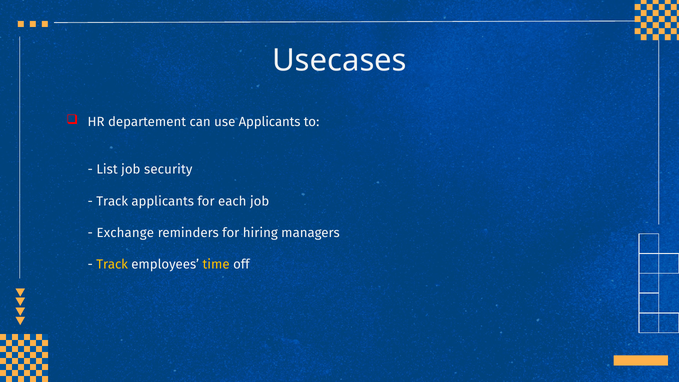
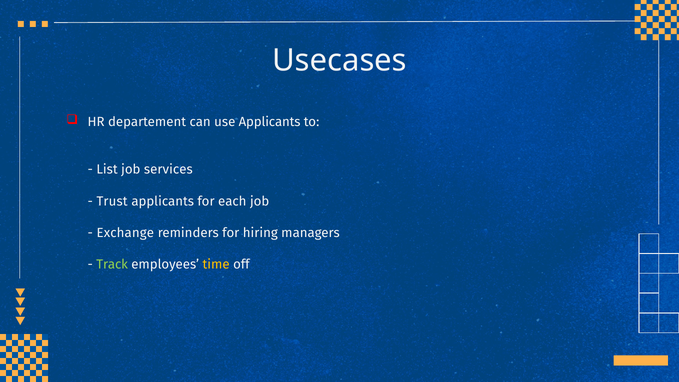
security: security -> services (168, 169)
Track: Track -> Trust (112, 201)
Track colour: yellow -> light green (112, 265)
